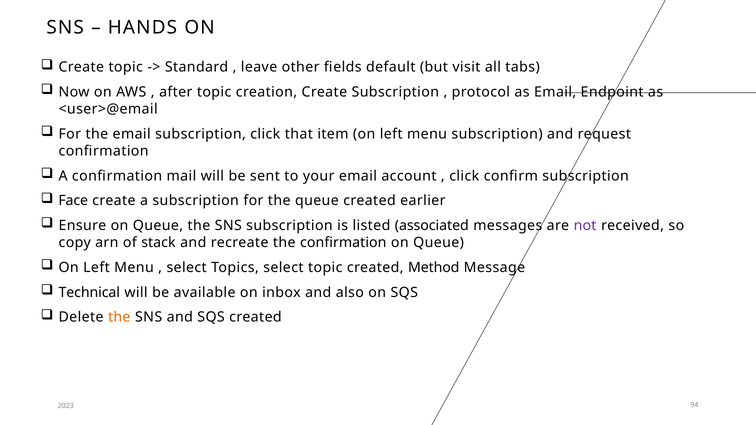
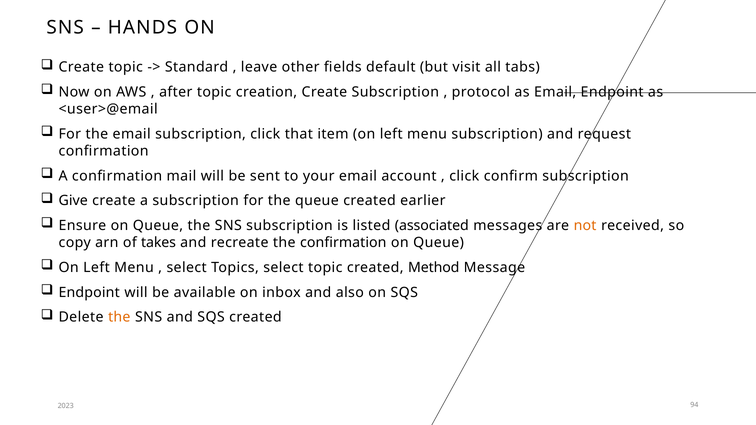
Face: Face -> Give (73, 201)
not colour: purple -> orange (585, 226)
stack: stack -> takes (159, 243)
Technical: Technical -> Endpoint (89, 293)
